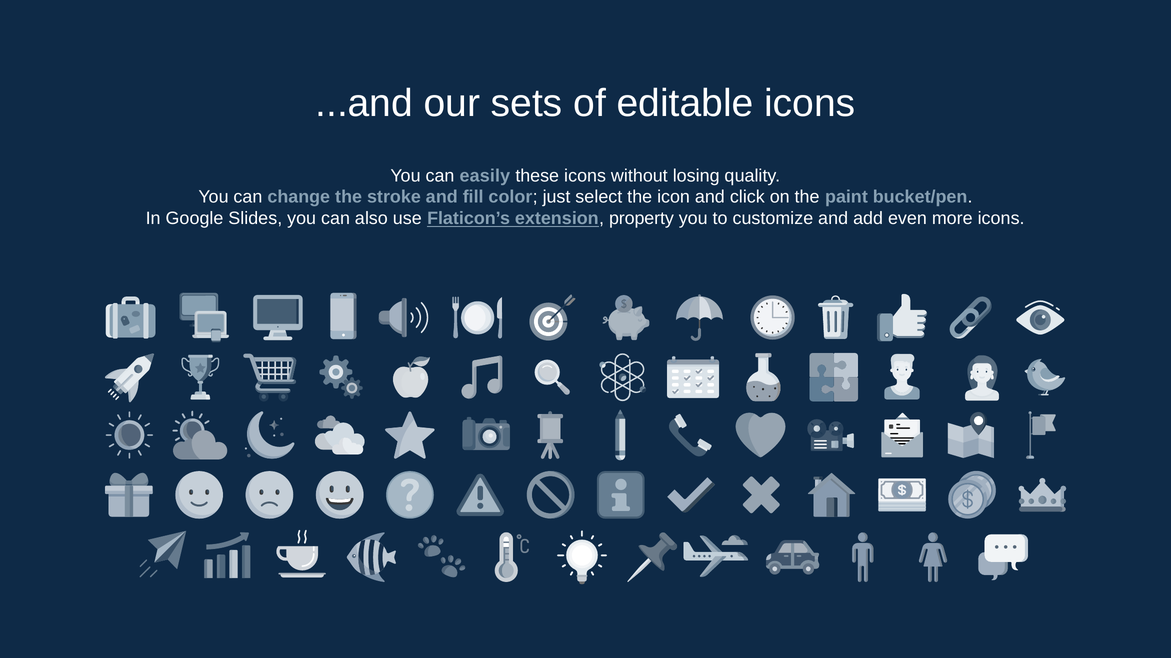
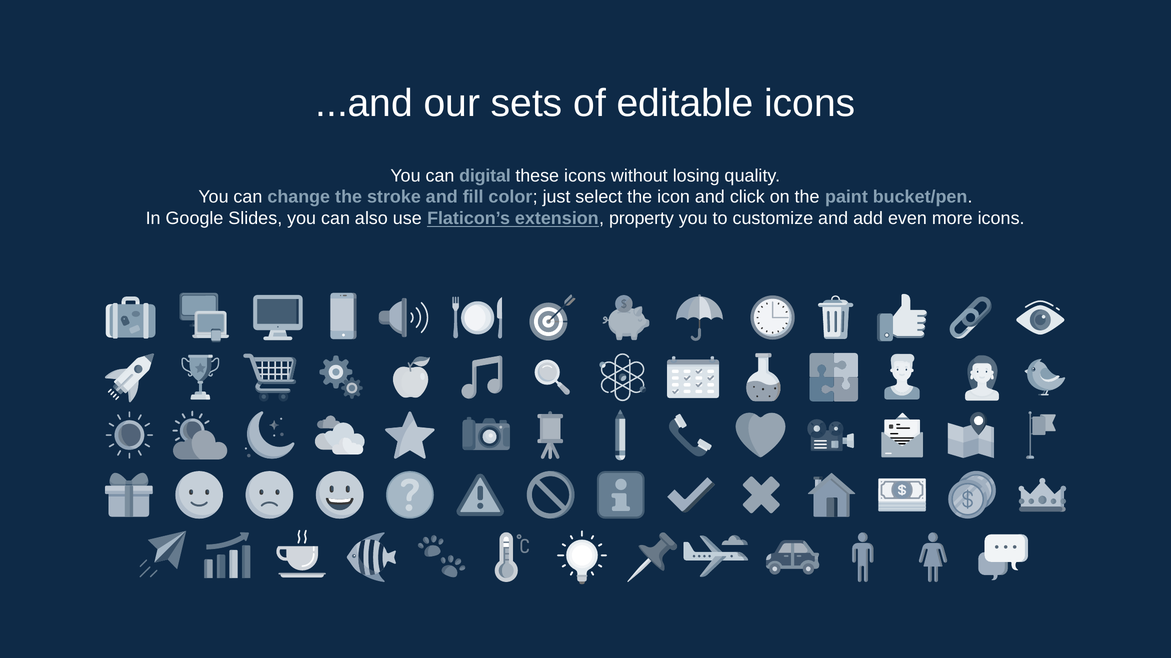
easily: easily -> digital (485, 176)
